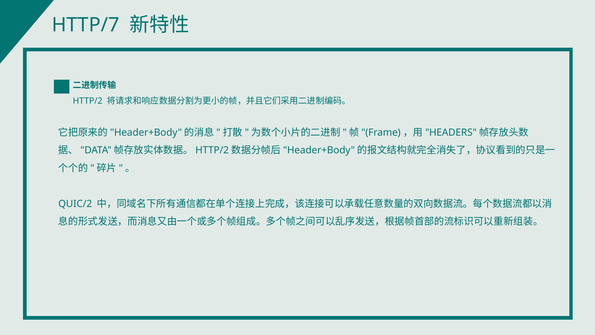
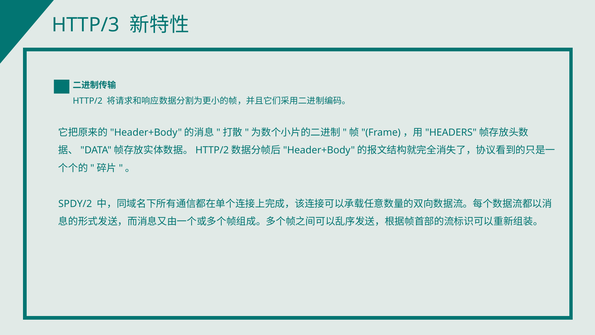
HTTP/7: HTTP/7 -> HTTP/3 (86, 25)
QUIC/2: QUIC/2 -> SPDY/2 (75, 204)
